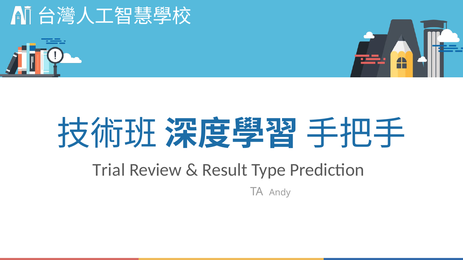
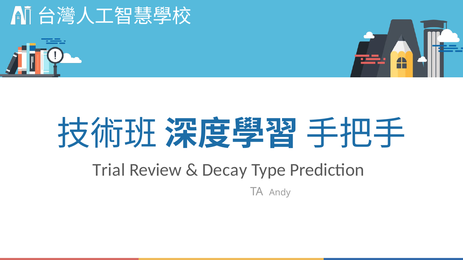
Result: Result -> Decay (225, 170)
